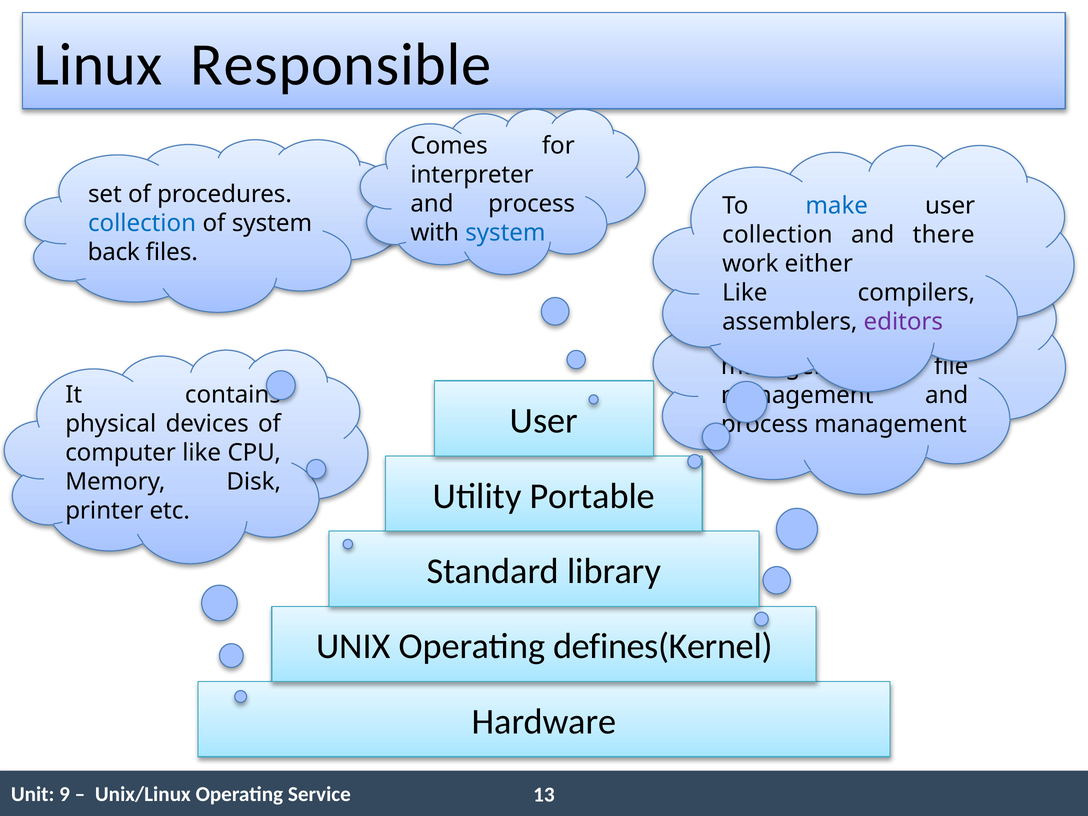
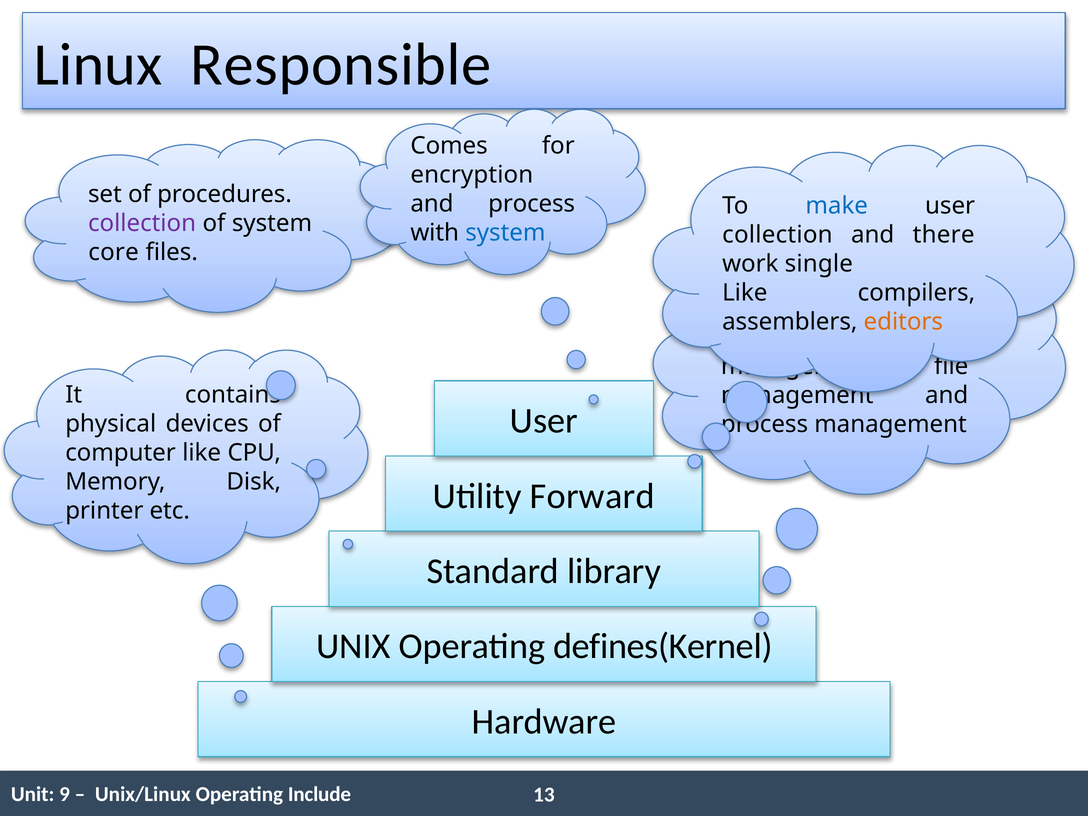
interpreter: interpreter -> encryption (472, 175)
collection colour: blue -> purple (142, 223)
back: back -> core (114, 252)
either: either -> single (819, 264)
editors colour: purple -> orange (903, 322)
Portable: Portable -> Forward (592, 496)
Service: Service -> Include (319, 794)
